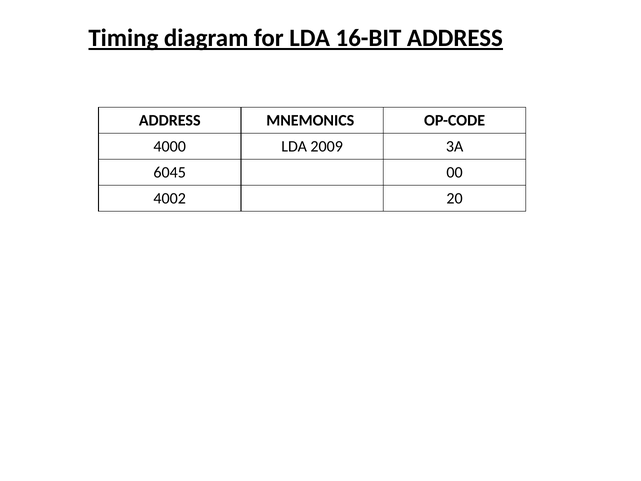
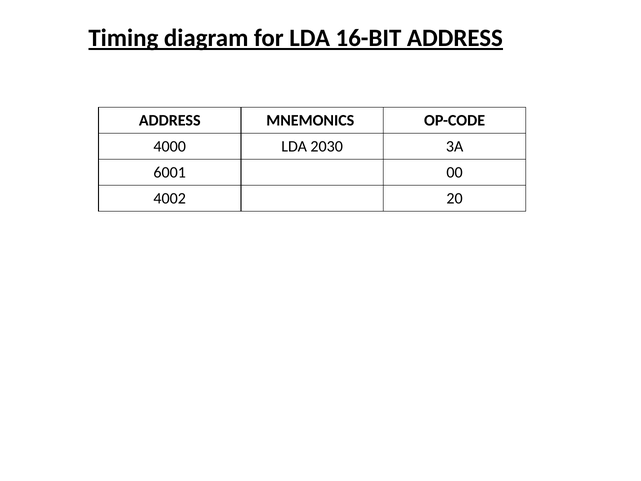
2009: 2009 -> 2030 (327, 146)
6045: 6045 -> 6001 (170, 172)
